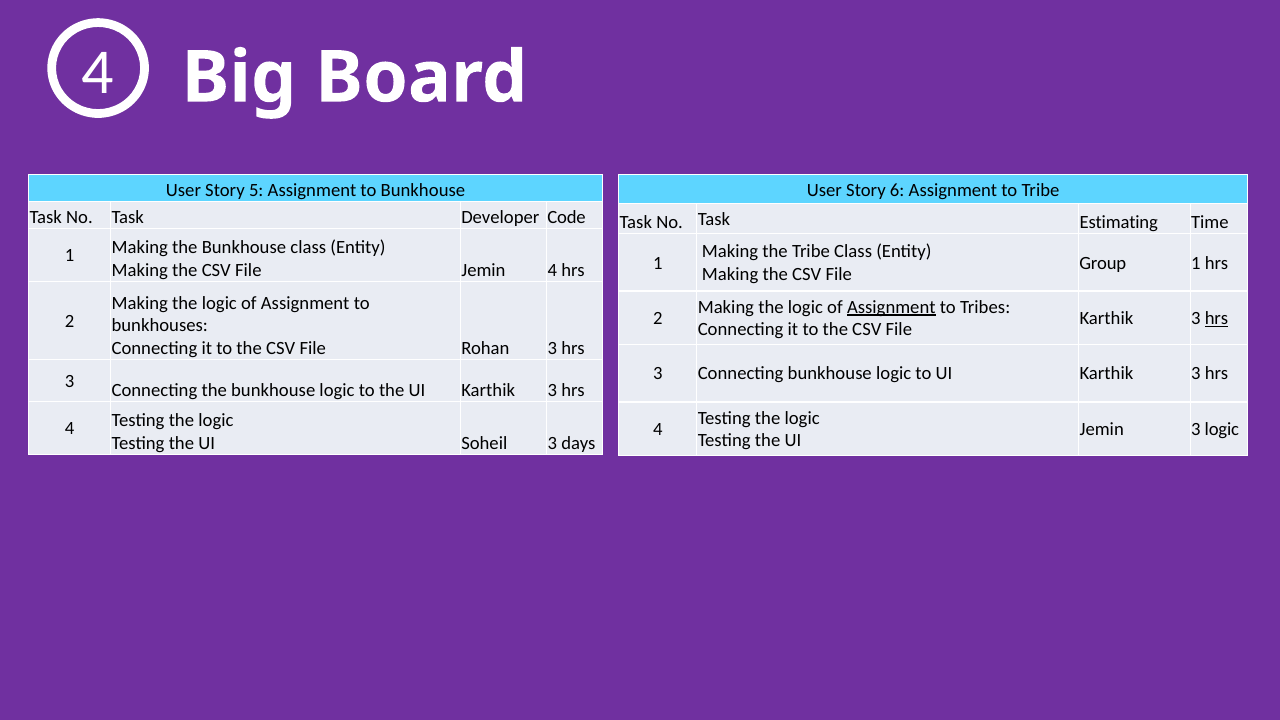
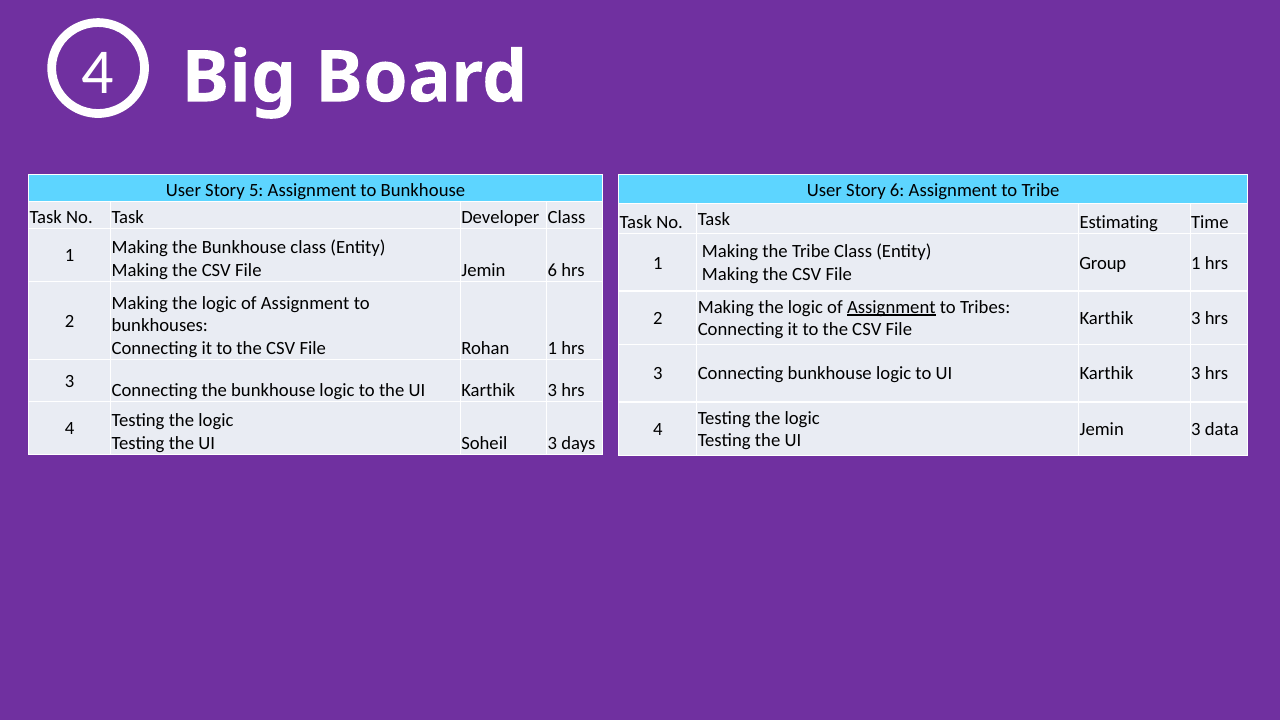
Developer Code: Code -> Class (567, 217)
Jemin 4: 4 -> 6 (552, 270)
hrs underline: present -> none (1216, 318)
Rohan 3: 3 -> 1 (552, 349)
3 logic: logic -> data (1222, 429)
